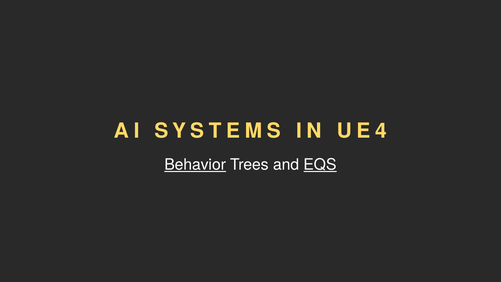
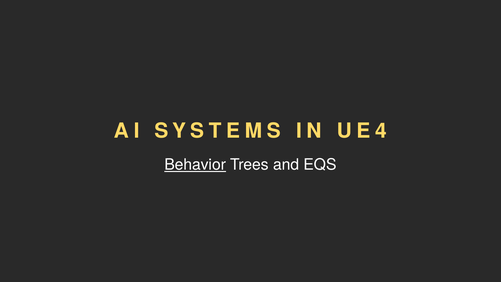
EQS underline: present -> none (320, 165)
